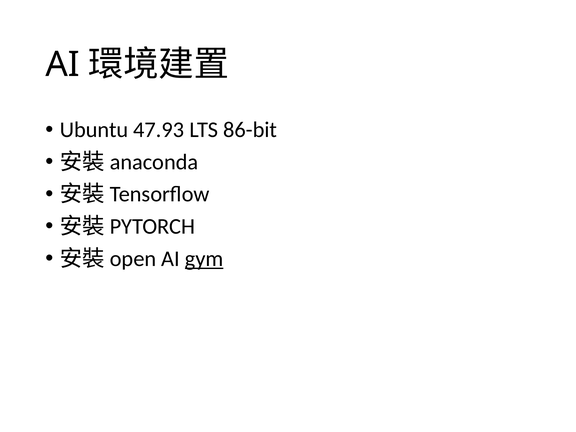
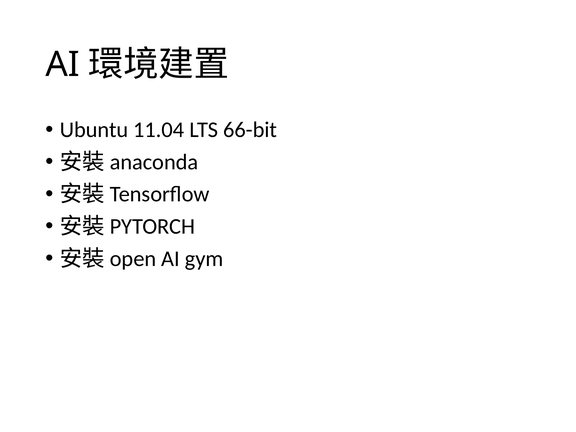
47.93: 47.93 -> 11.04 (159, 130)
86-bit: 86-bit -> 66-bit (250, 130)
gym underline: present -> none (204, 259)
